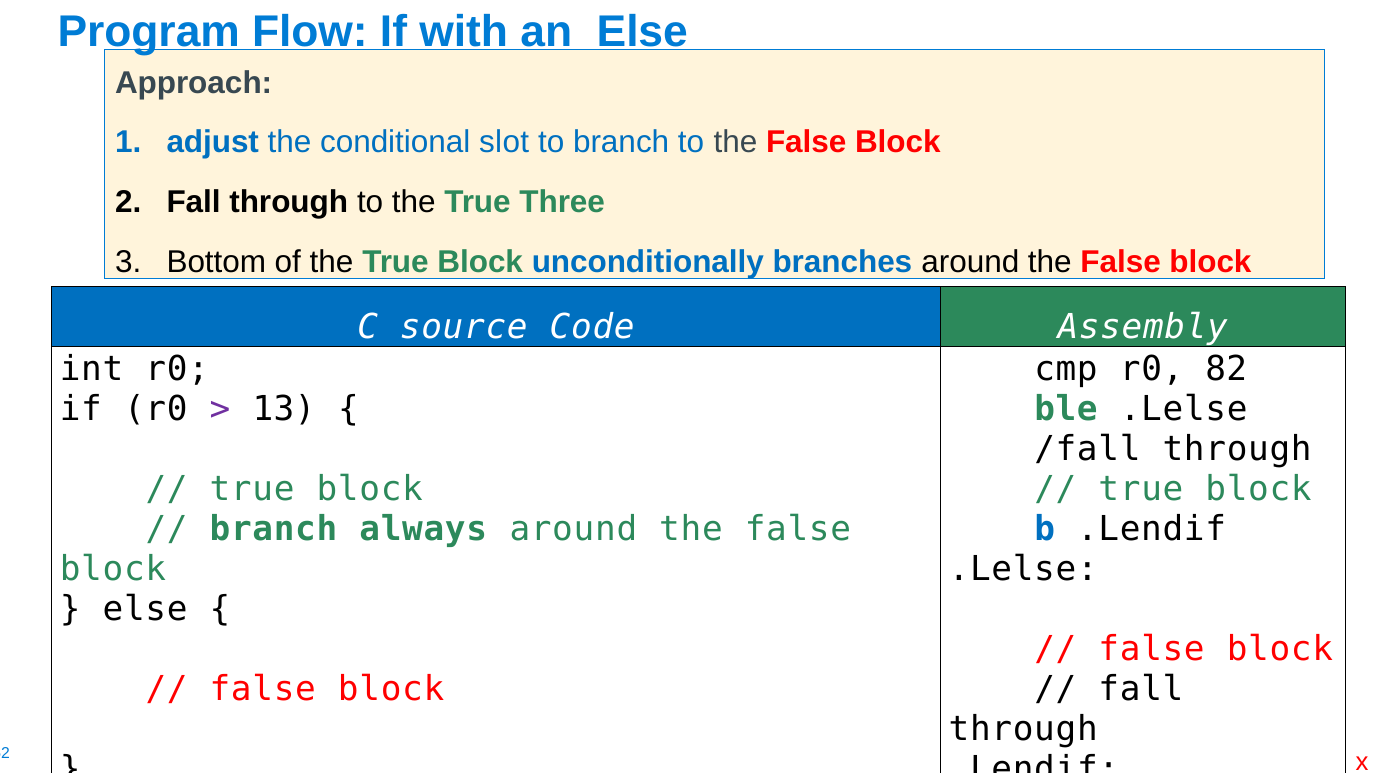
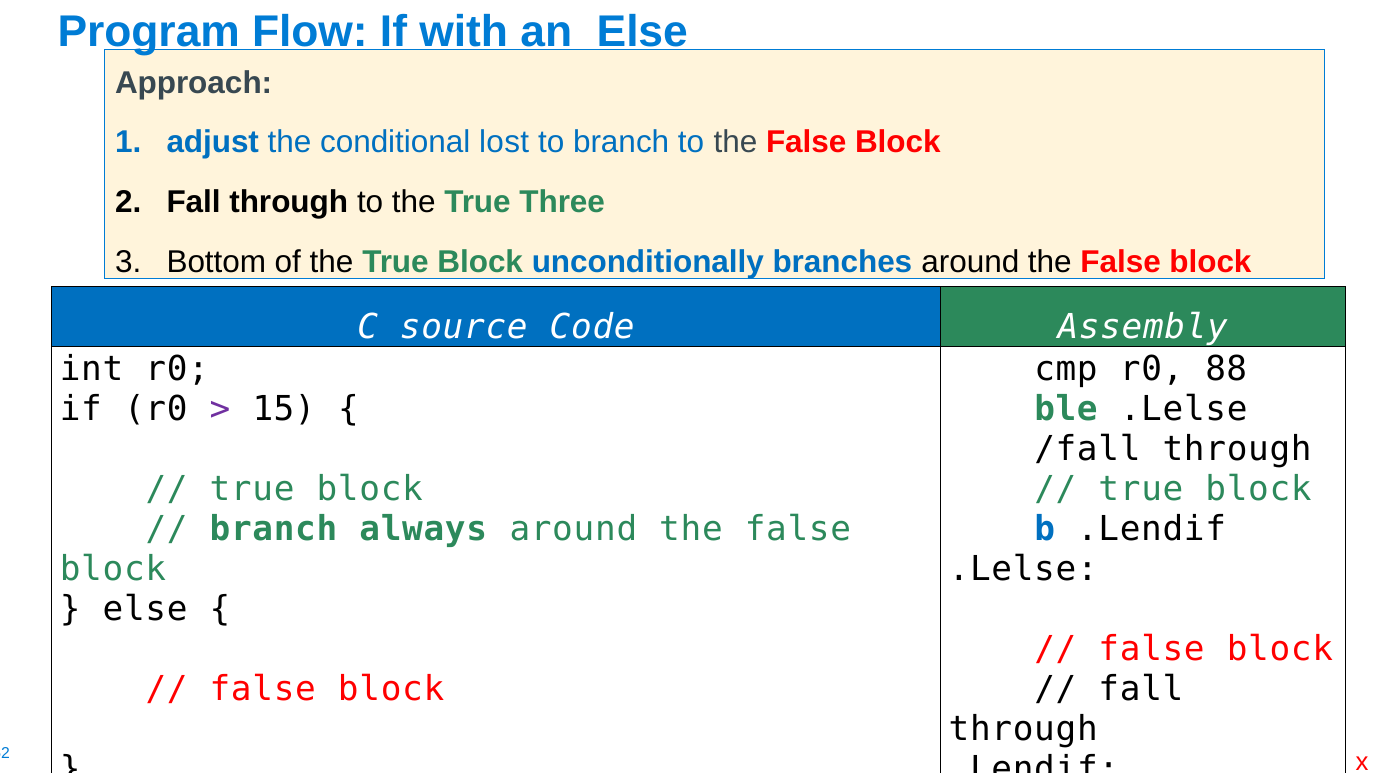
slot: slot -> lost (504, 143)
82: 82 -> 88 (1226, 370)
13: 13 -> 15 (284, 410)
